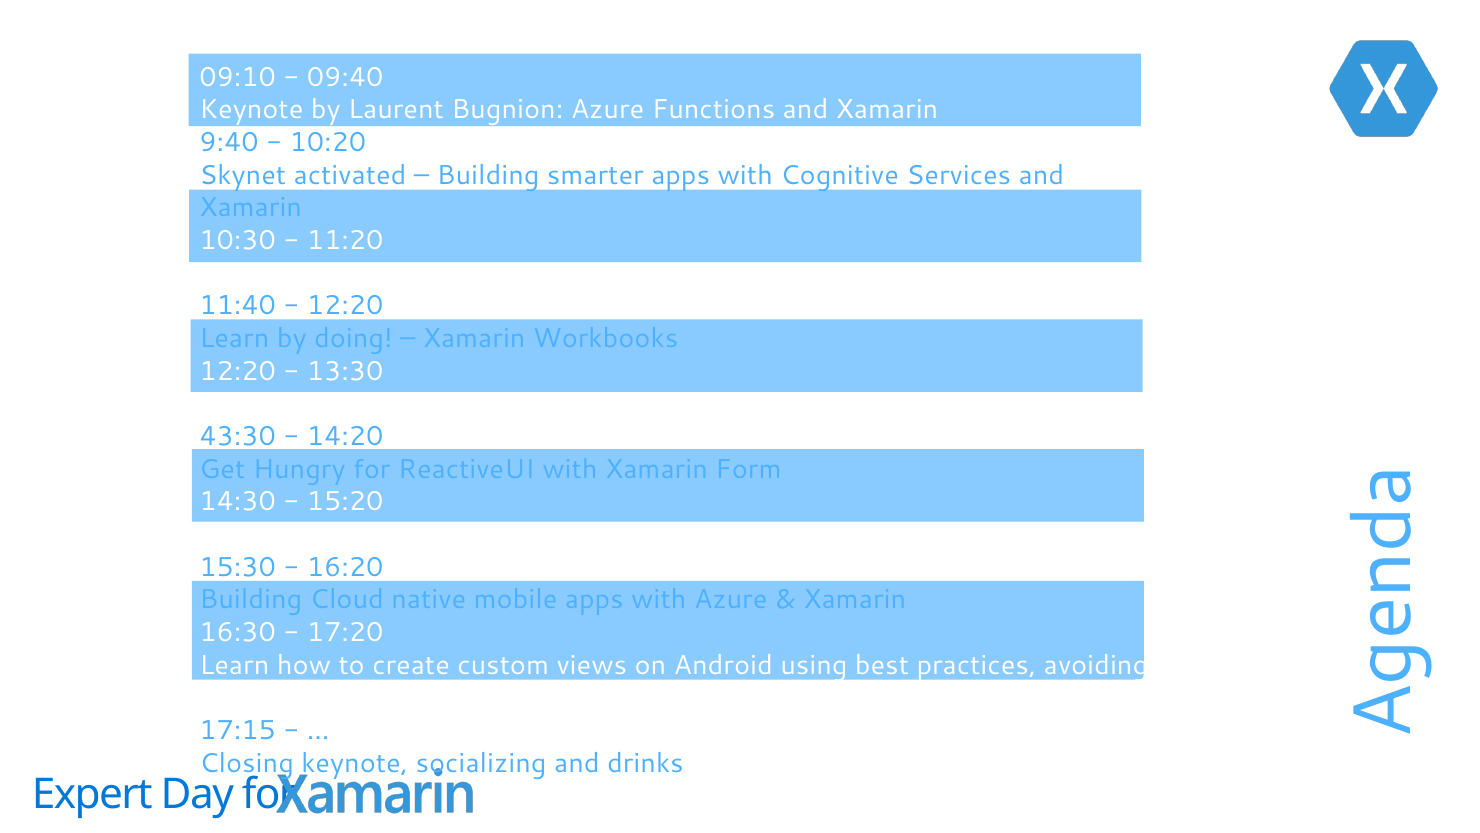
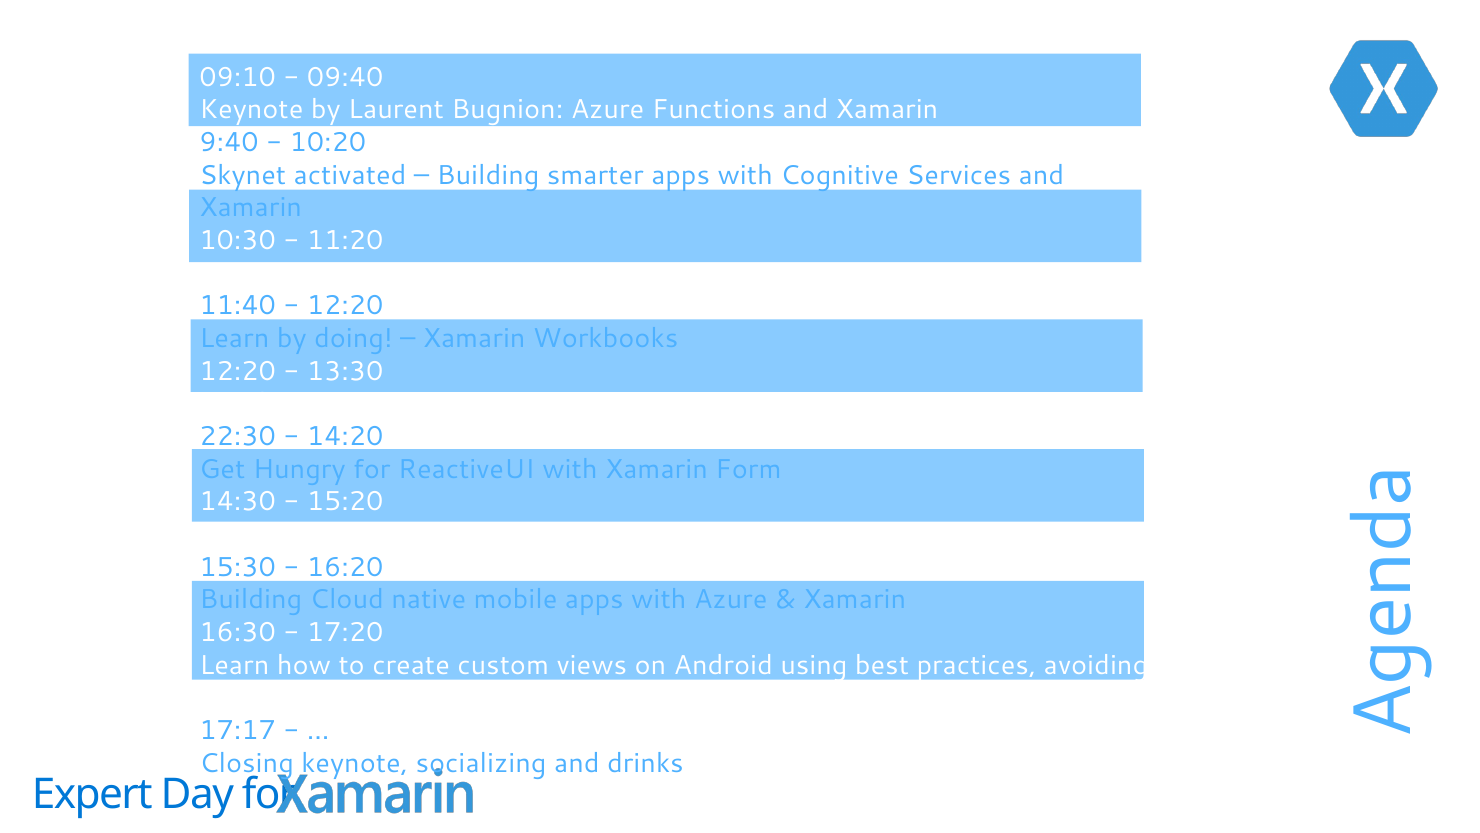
43:30: 43:30 -> 22:30 (238, 436)
17:15: 17:15 -> 17:17 (238, 730)
